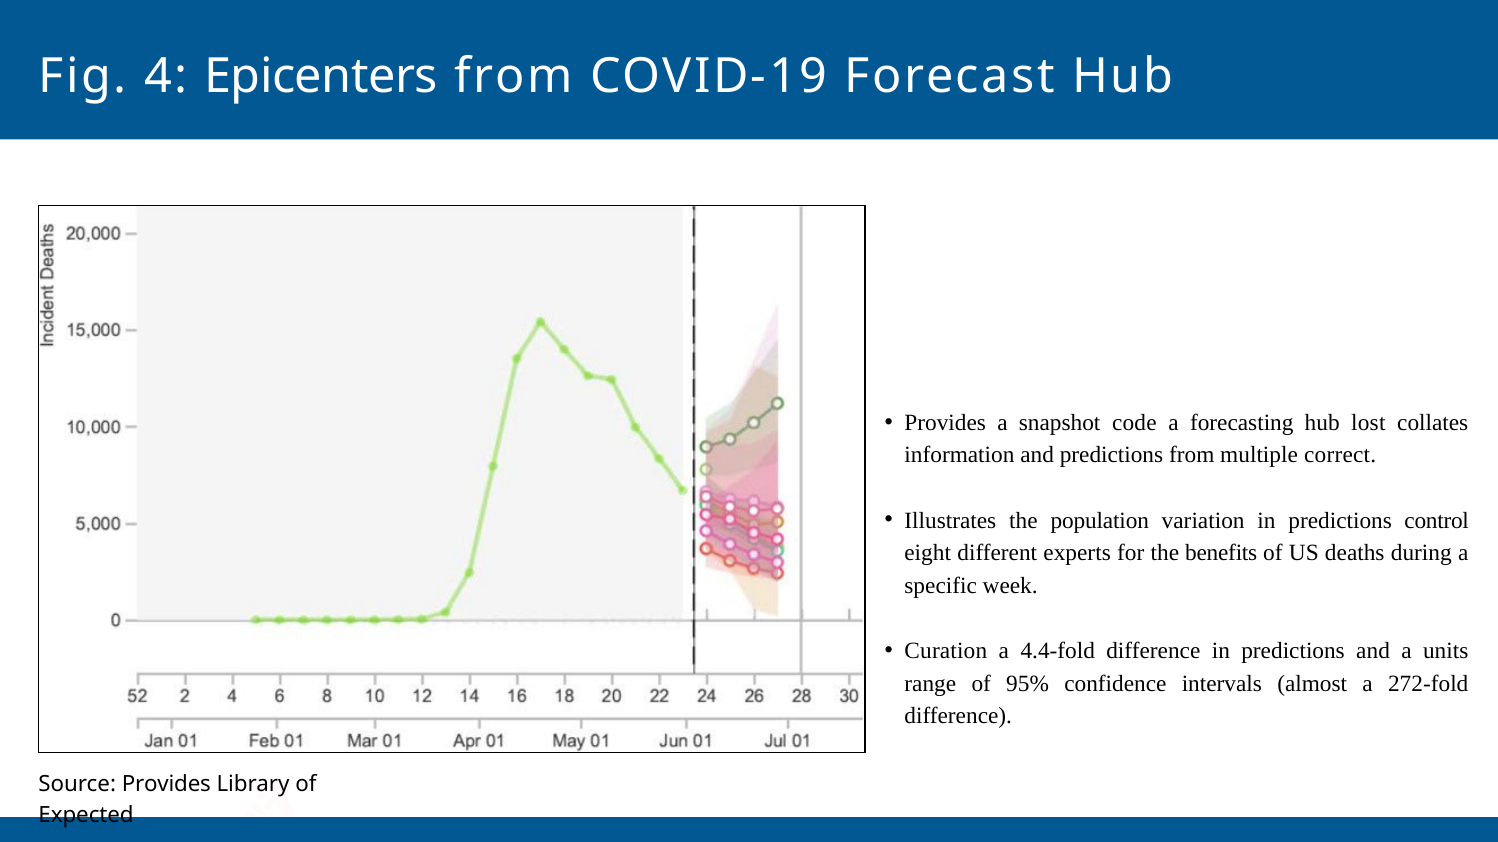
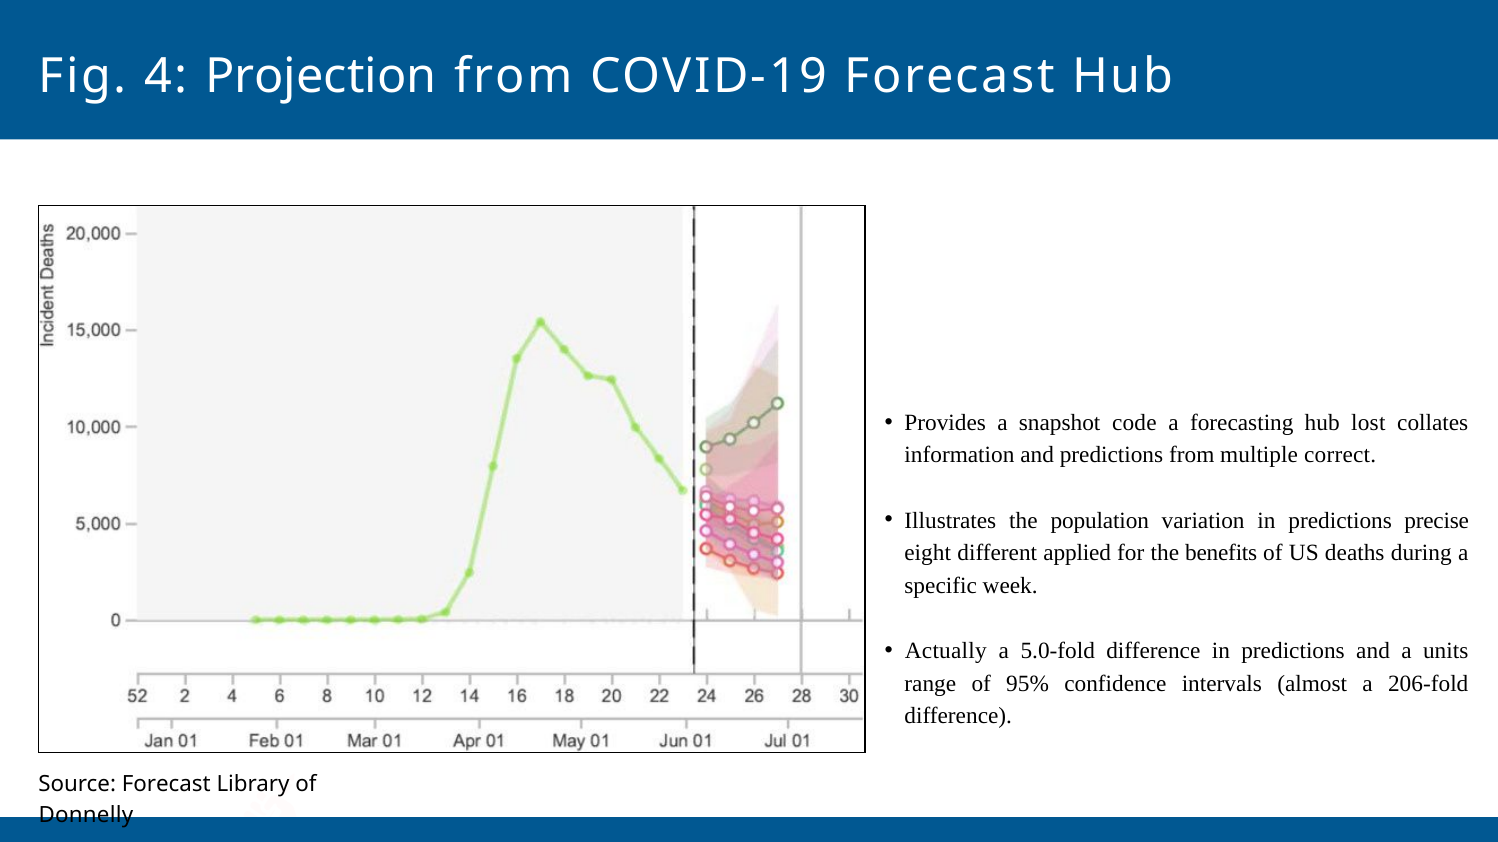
Epicenters: Epicenters -> Projection (321, 77)
control: control -> precise (1437, 521)
experts: experts -> applied (1077, 554)
Curation: Curation -> Actually (946, 651)
4.4-fold: 4.4-fold -> 5.0-fold (1058, 651)
272-fold: 272-fold -> 206-fold (1428, 684)
Source Provides: Provides -> Forecast (166, 785)
Expected: Expected -> Donnelly (86, 816)
